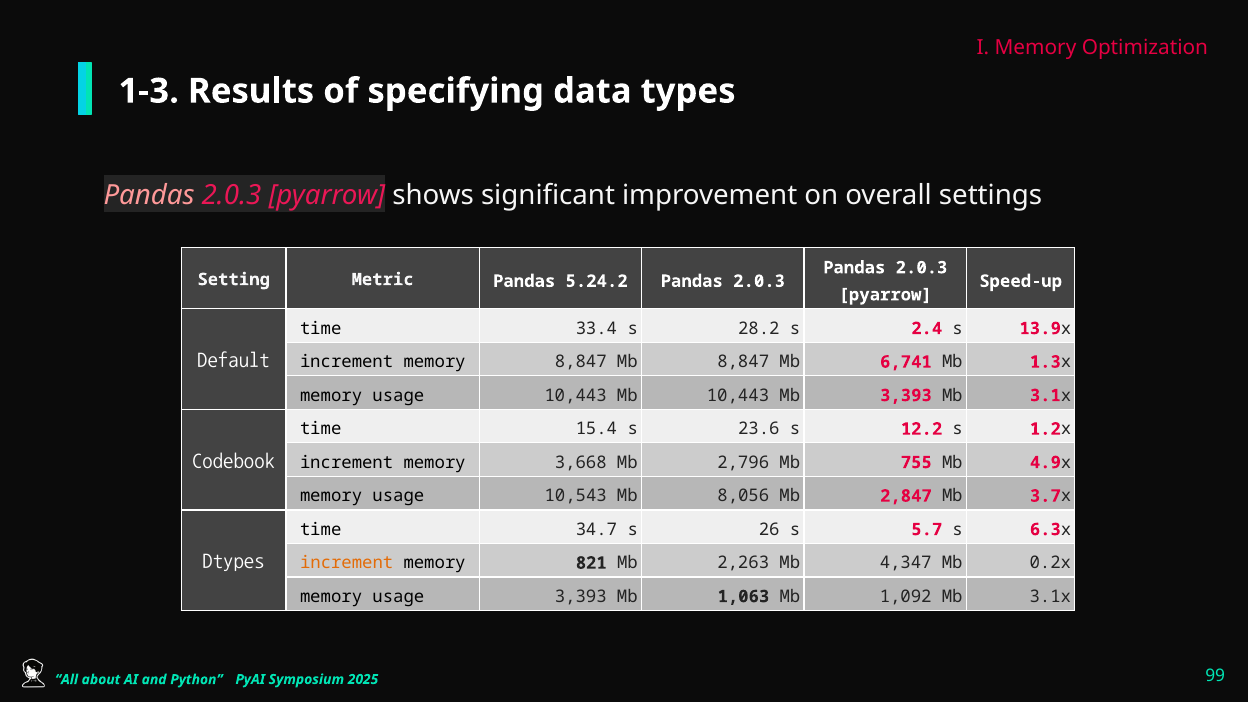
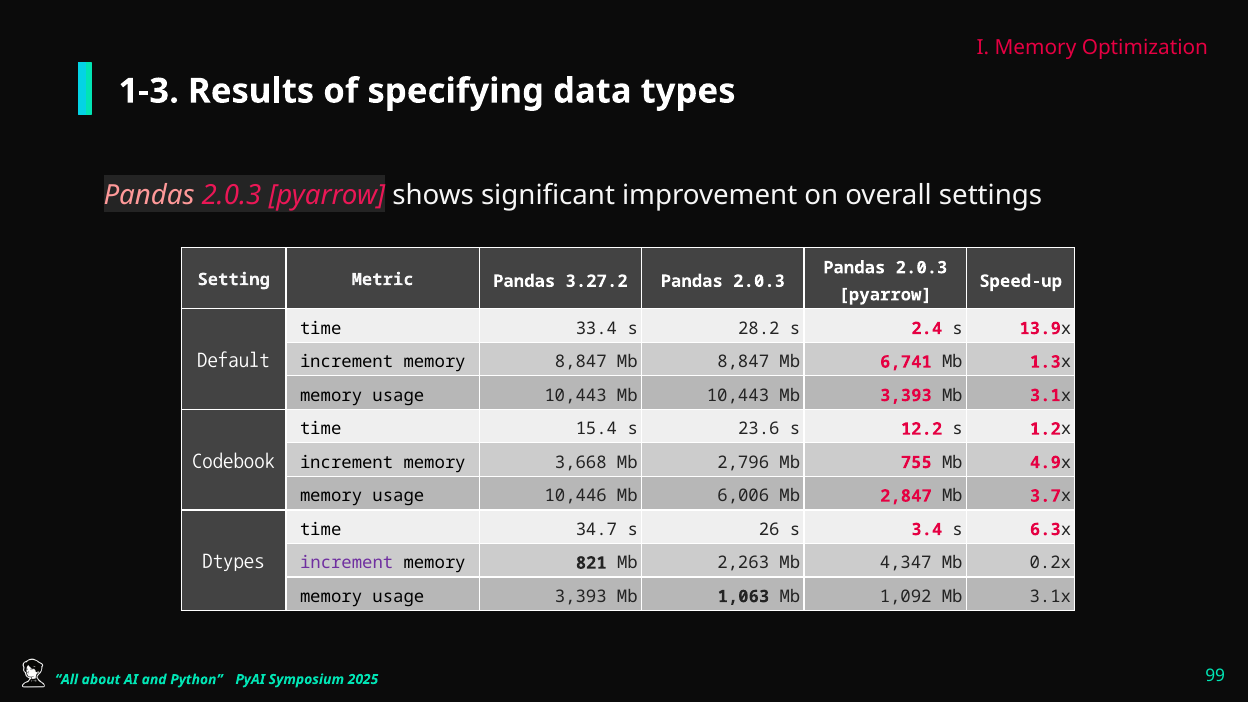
5.24.2: 5.24.2 -> 3.27.2 (597, 281)
10,543: 10,543 -> 10,446 (576, 496)
8,056: 8,056 -> 6,006 (743, 496)
5.7: 5.7 -> 3.4 (927, 529)
increment colour: orange -> purple (347, 563)
